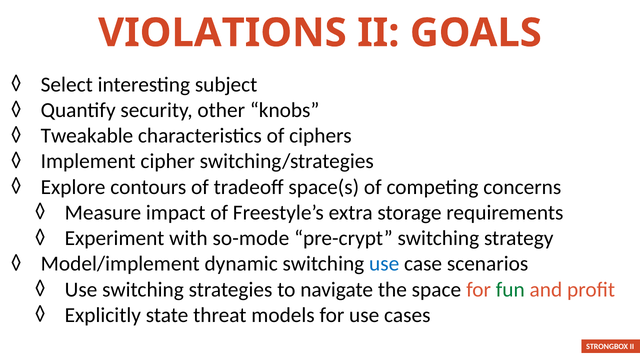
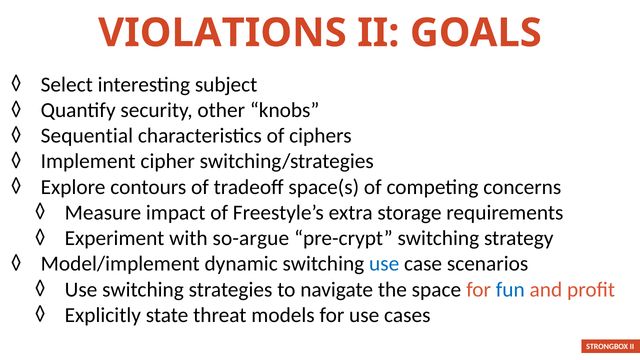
Tweakable: Tweakable -> Sequential (87, 136)
so-mode: so-mode -> so-argue (251, 238)
fun colour: green -> blue (510, 289)
